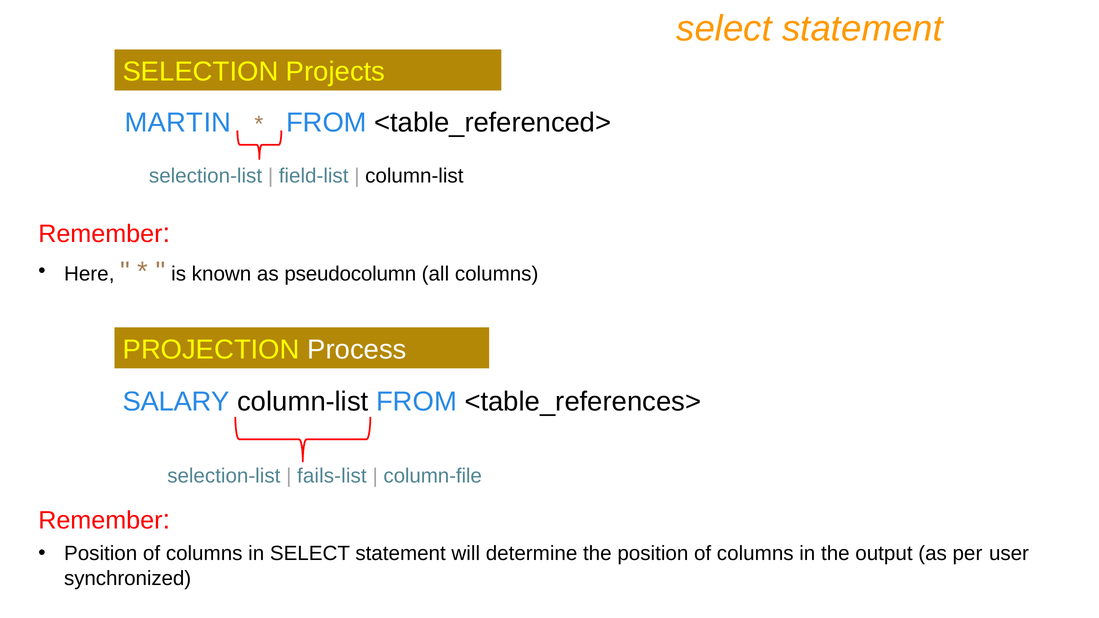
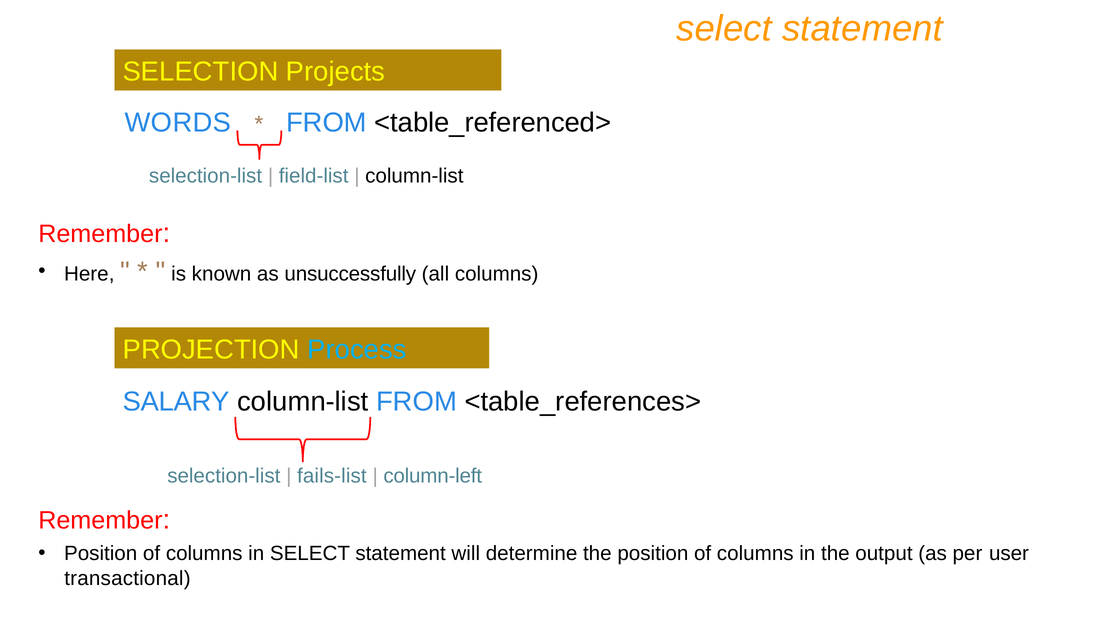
MARTIN: MARTIN -> WORDS (178, 123)
pseudocolumn: pseudocolumn -> unsuccessfully (350, 274)
Process colour: white -> light blue (357, 350)
column-file: column-file -> column-left (433, 476)
synchronized: synchronized -> transactional (127, 578)
